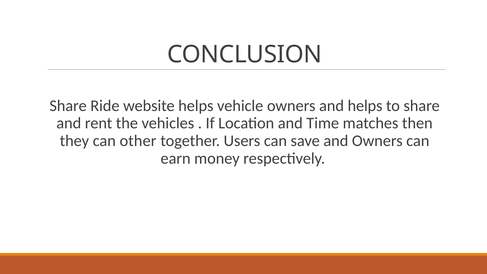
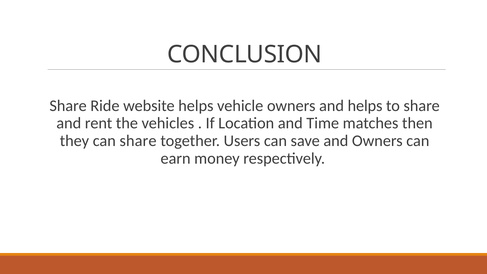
can other: other -> share (138, 141)
